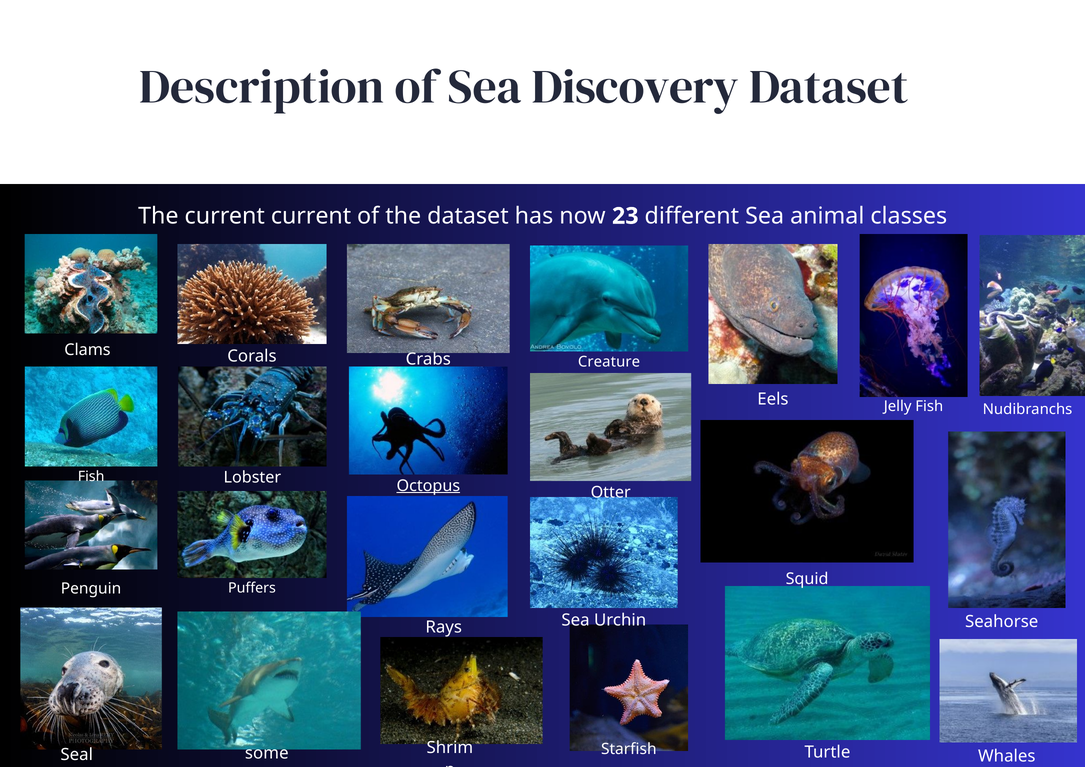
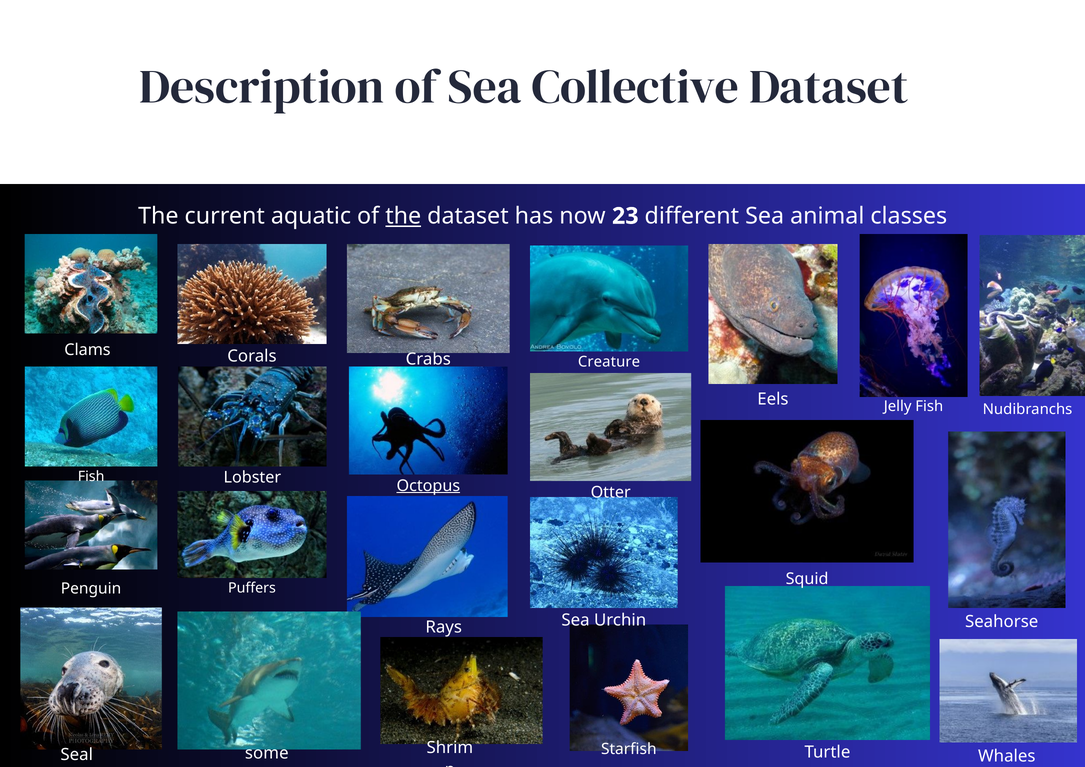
Discovery: Discovery -> Collective (635, 87)
current current: current -> aquatic (311, 216)
the underline: none -> present (403, 216)
